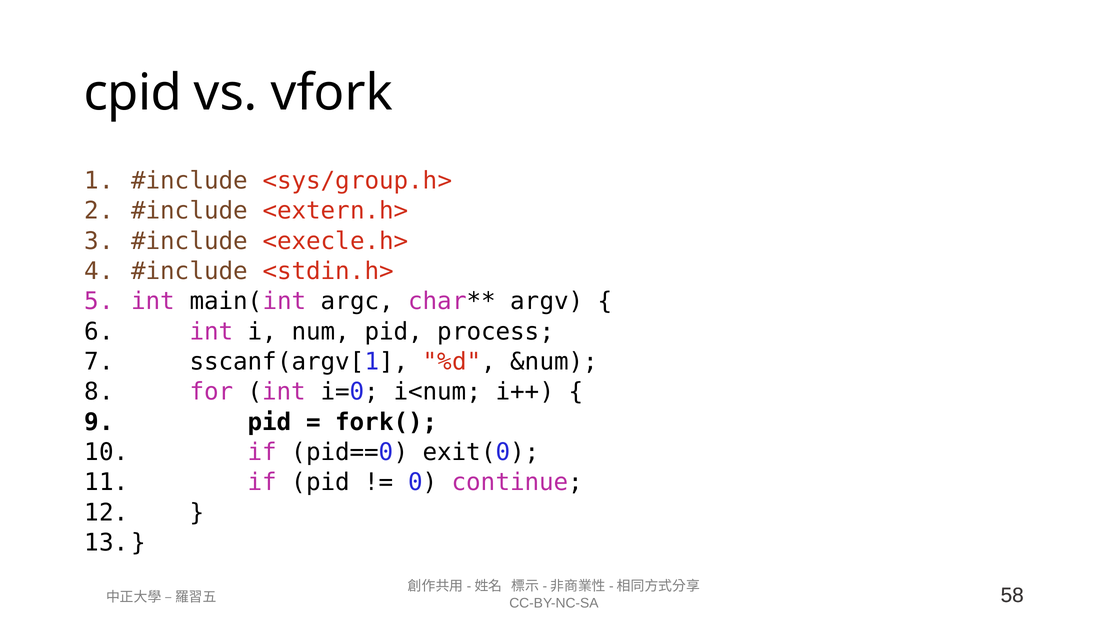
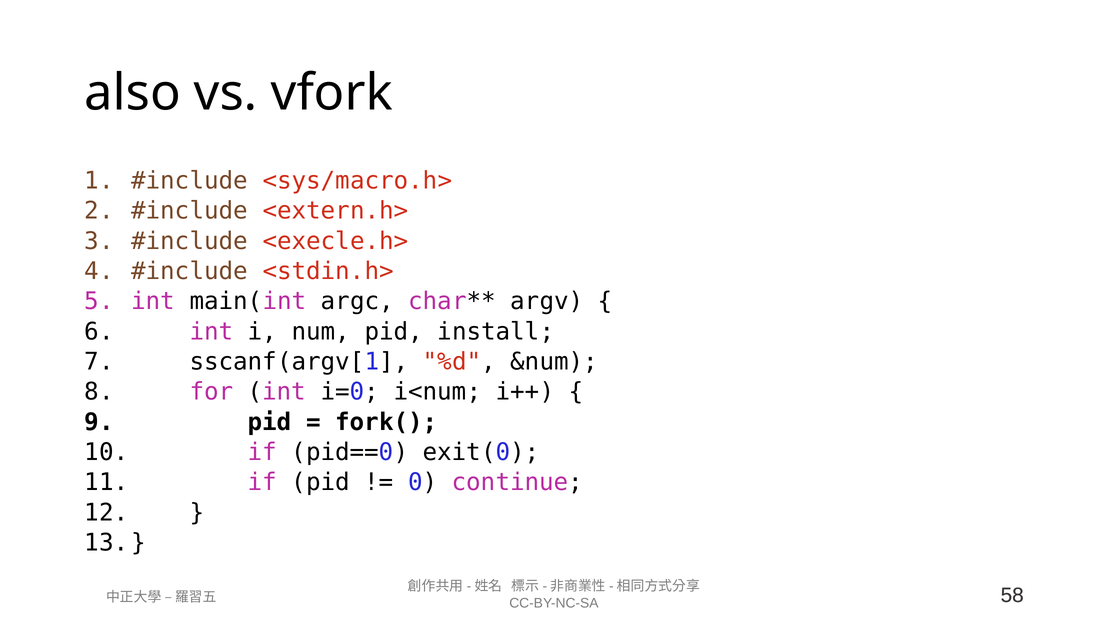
cpid: cpid -> also (133, 93)
<sys/group.h>: <sys/group.h> -> <sys/macro.h> (357, 181)
process: process -> install (496, 332)
